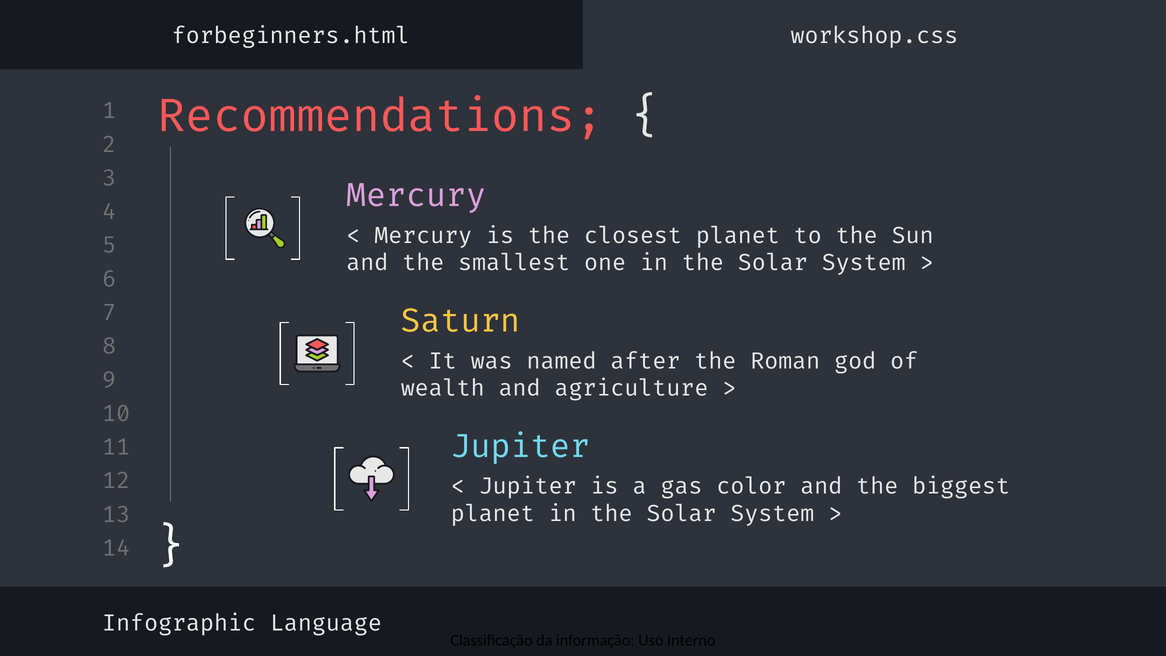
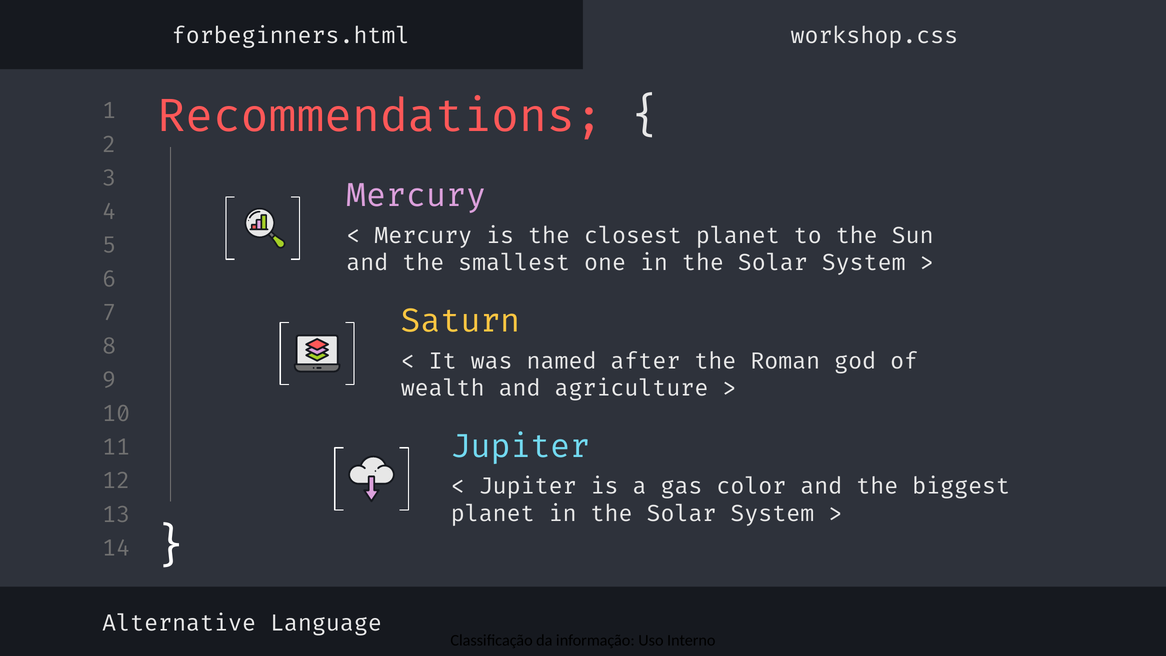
Infographic: Infographic -> Alternative (179, 623)
